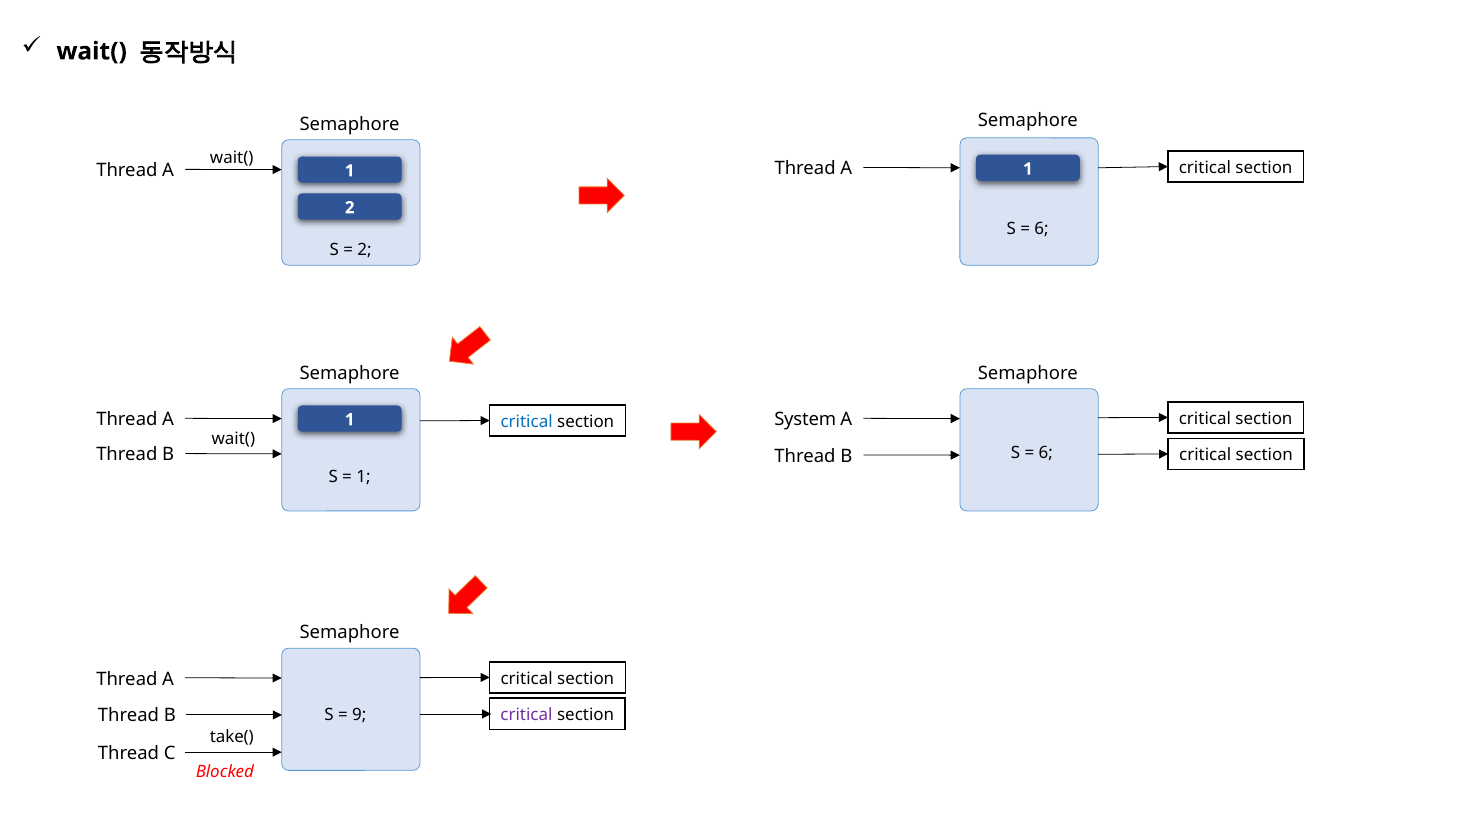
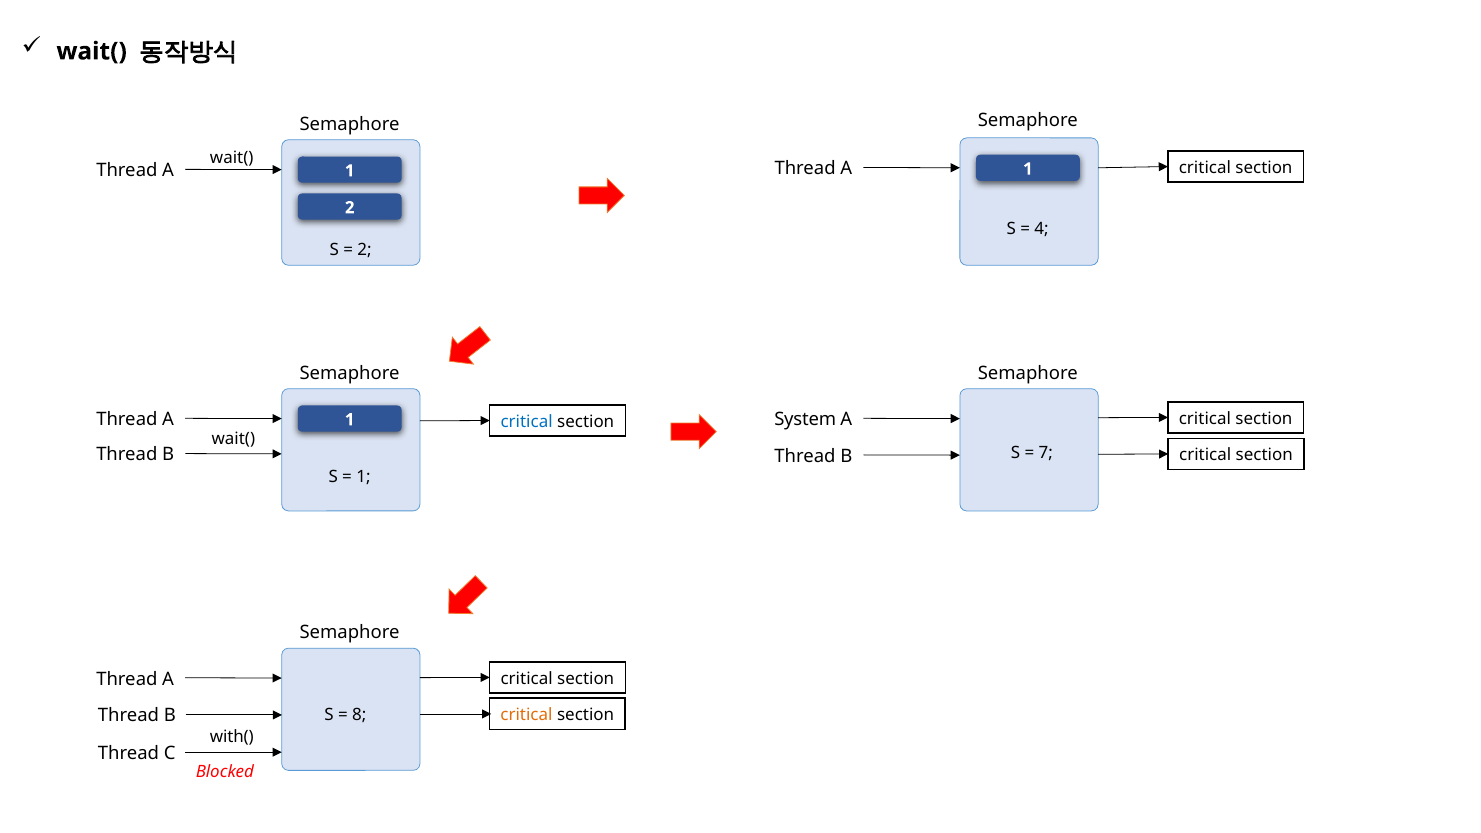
6: 6 -> 4 (1042, 229)
6: 6 -> 7 (1046, 453)
9: 9 -> 8 (359, 715)
critical colour: purple -> orange (526, 715)
take(: take( -> with( (232, 737)
